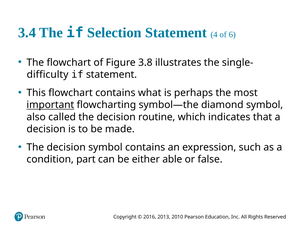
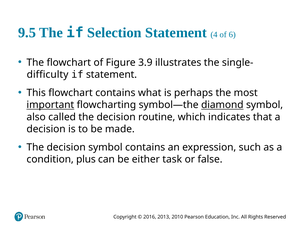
3.4: 3.4 -> 9.5 (27, 33)
3.8: 3.8 -> 3.9 (145, 63)
diamond underline: none -> present (222, 105)
part: part -> plus (86, 160)
able: able -> task (172, 160)
